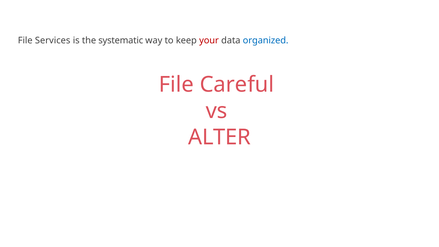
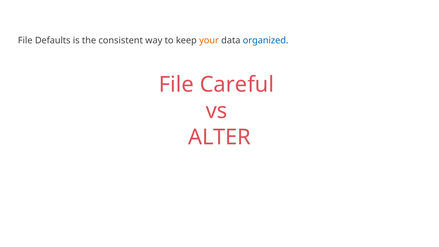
Services: Services -> Defaults (53, 40)
systematic: systematic -> consistent (121, 40)
your colour: red -> orange (209, 40)
